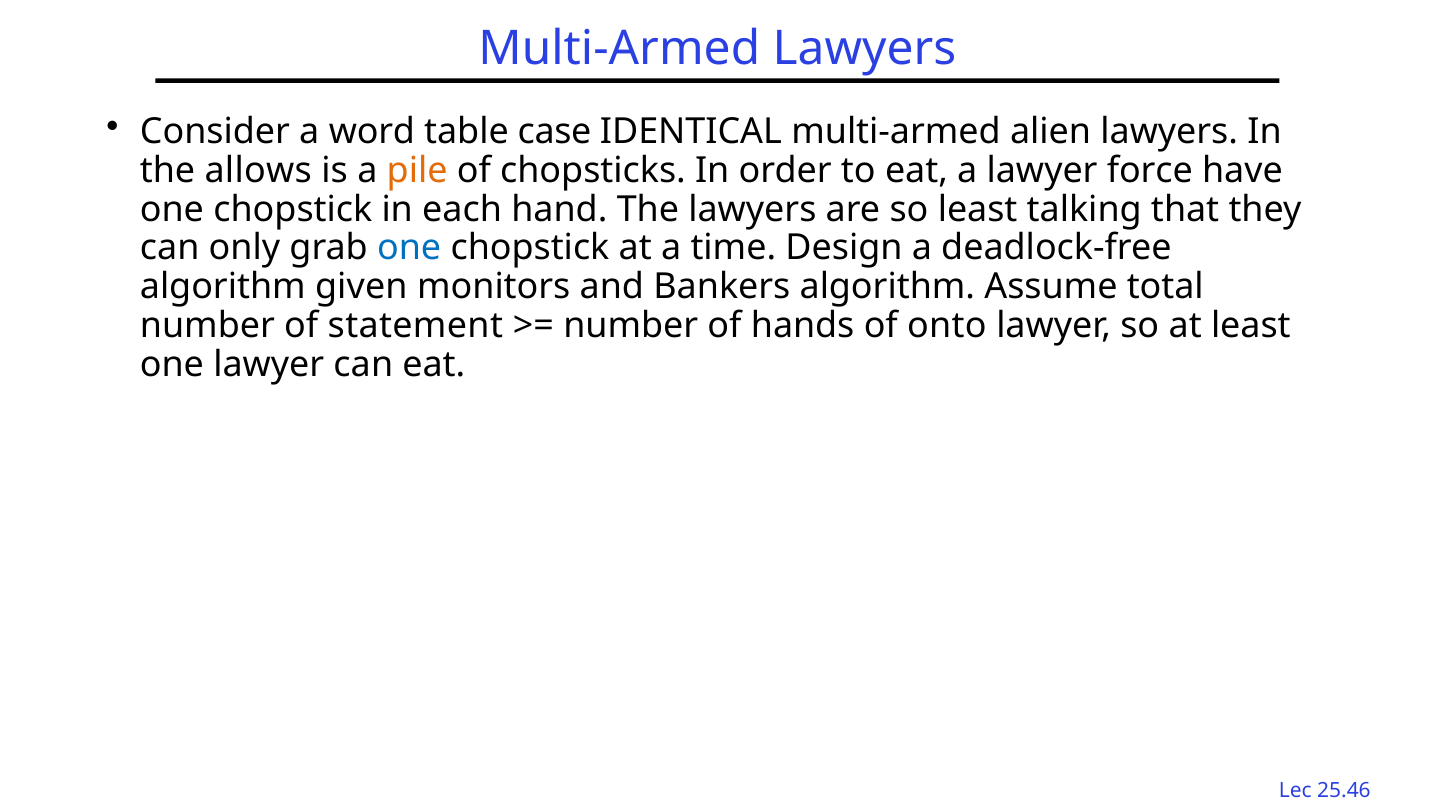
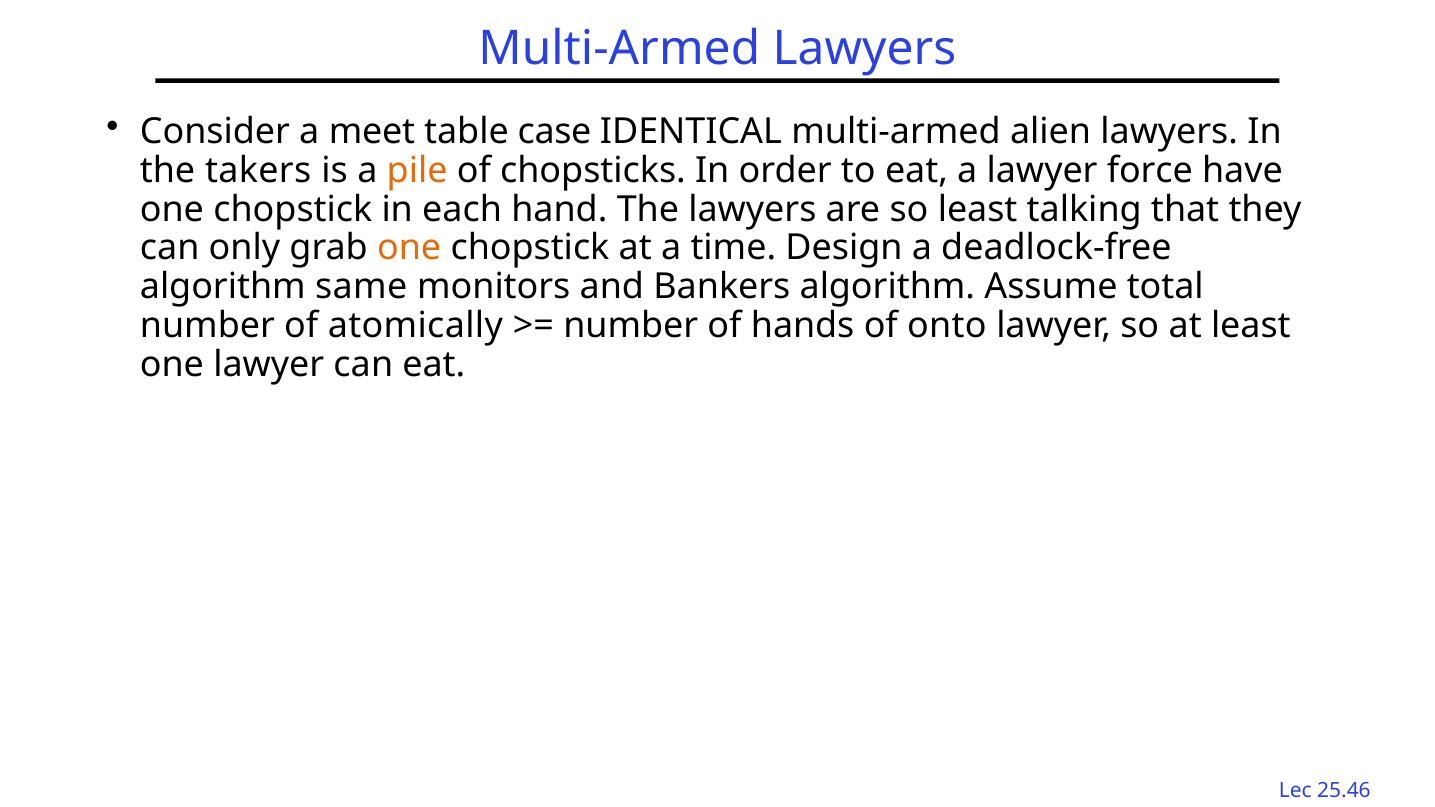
word: word -> meet (372, 132)
allows: allows -> takers (258, 171)
one colour: blue -> orange (409, 248)
given: given -> same (361, 287)
statement: statement -> atomically (415, 326)
